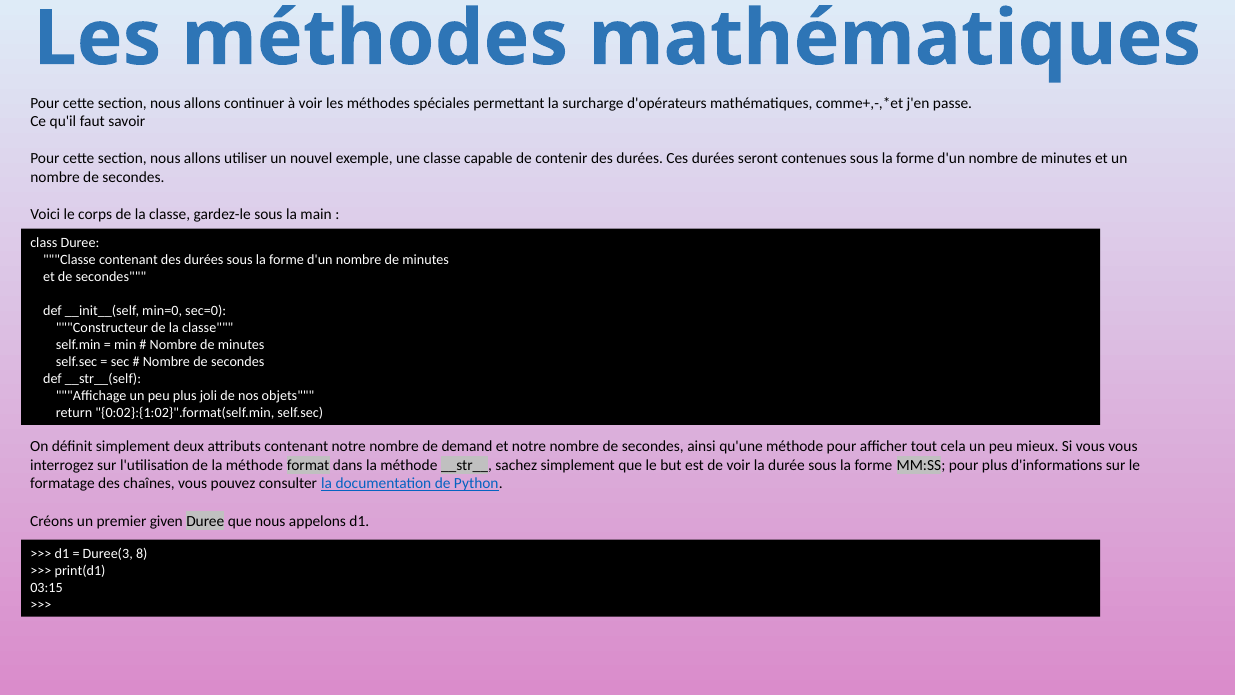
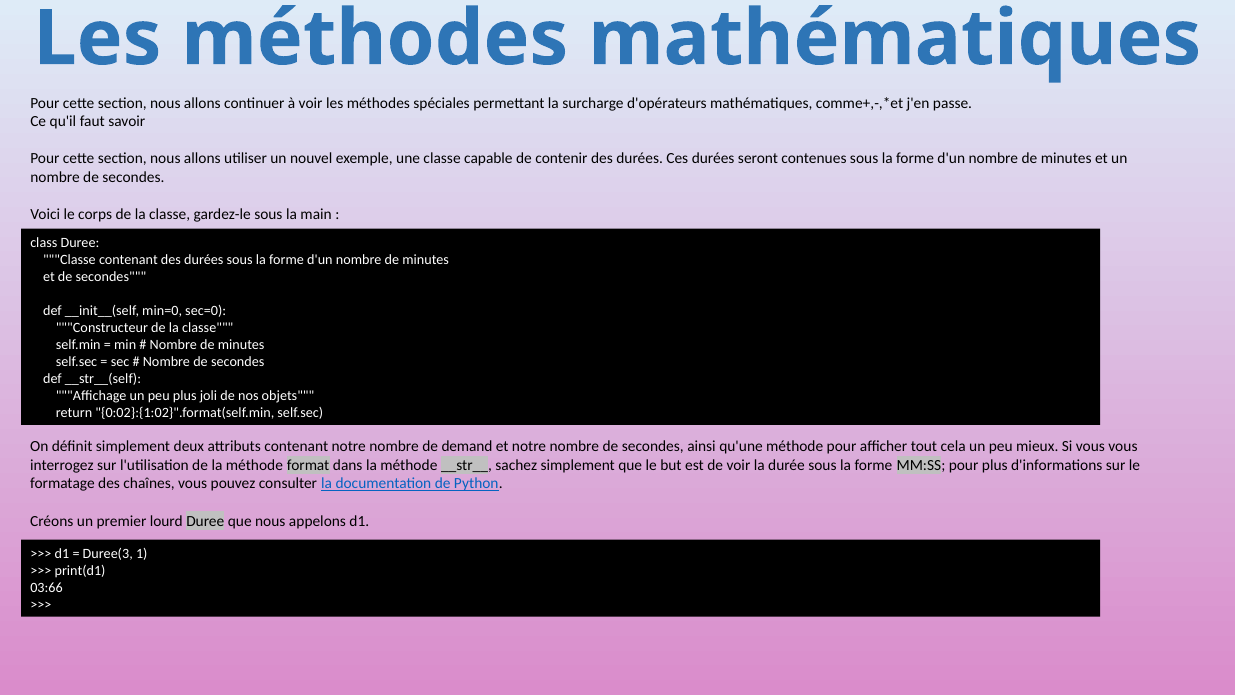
given: given -> lourd (166, 521)
8: 8 -> 1 (142, 553)
03:15: 03:15 -> 03:66 (47, 587)
